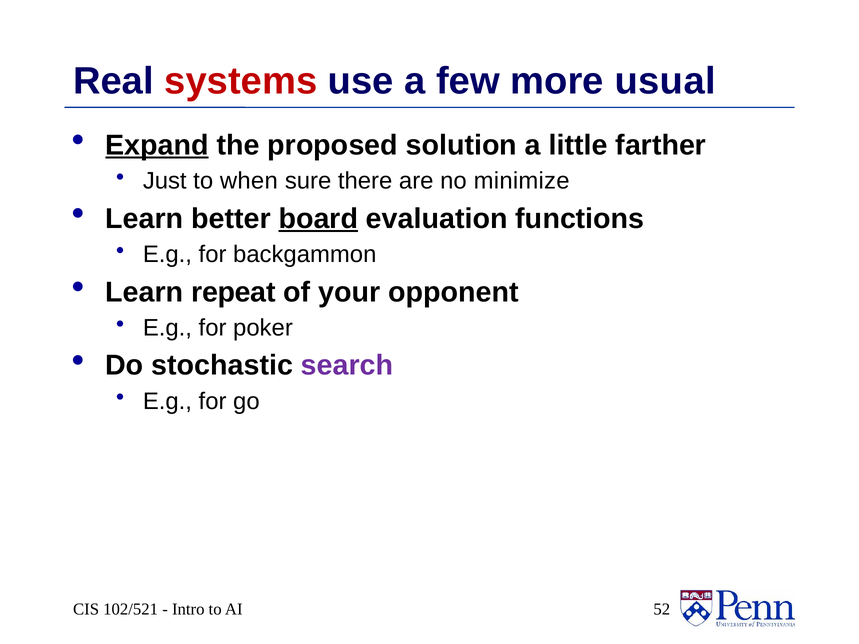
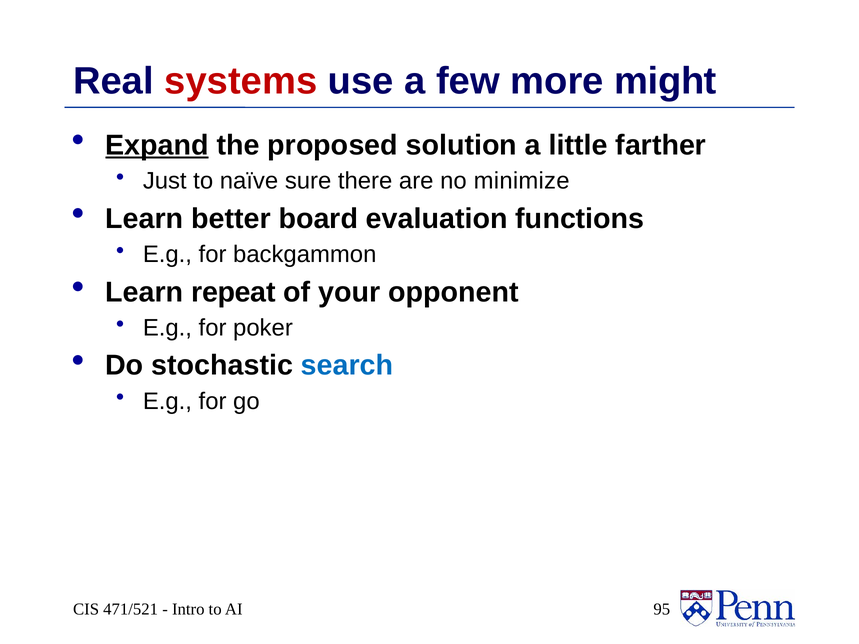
usual: usual -> might (666, 81)
when: when -> naïve (249, 181)
board underline: present -> none (318, 219)
search colour: purple -> blue (347, 366)
102/521: 102/521 -> 471/521 (131, 610)
52: 52 -> 95 (662, 610)
